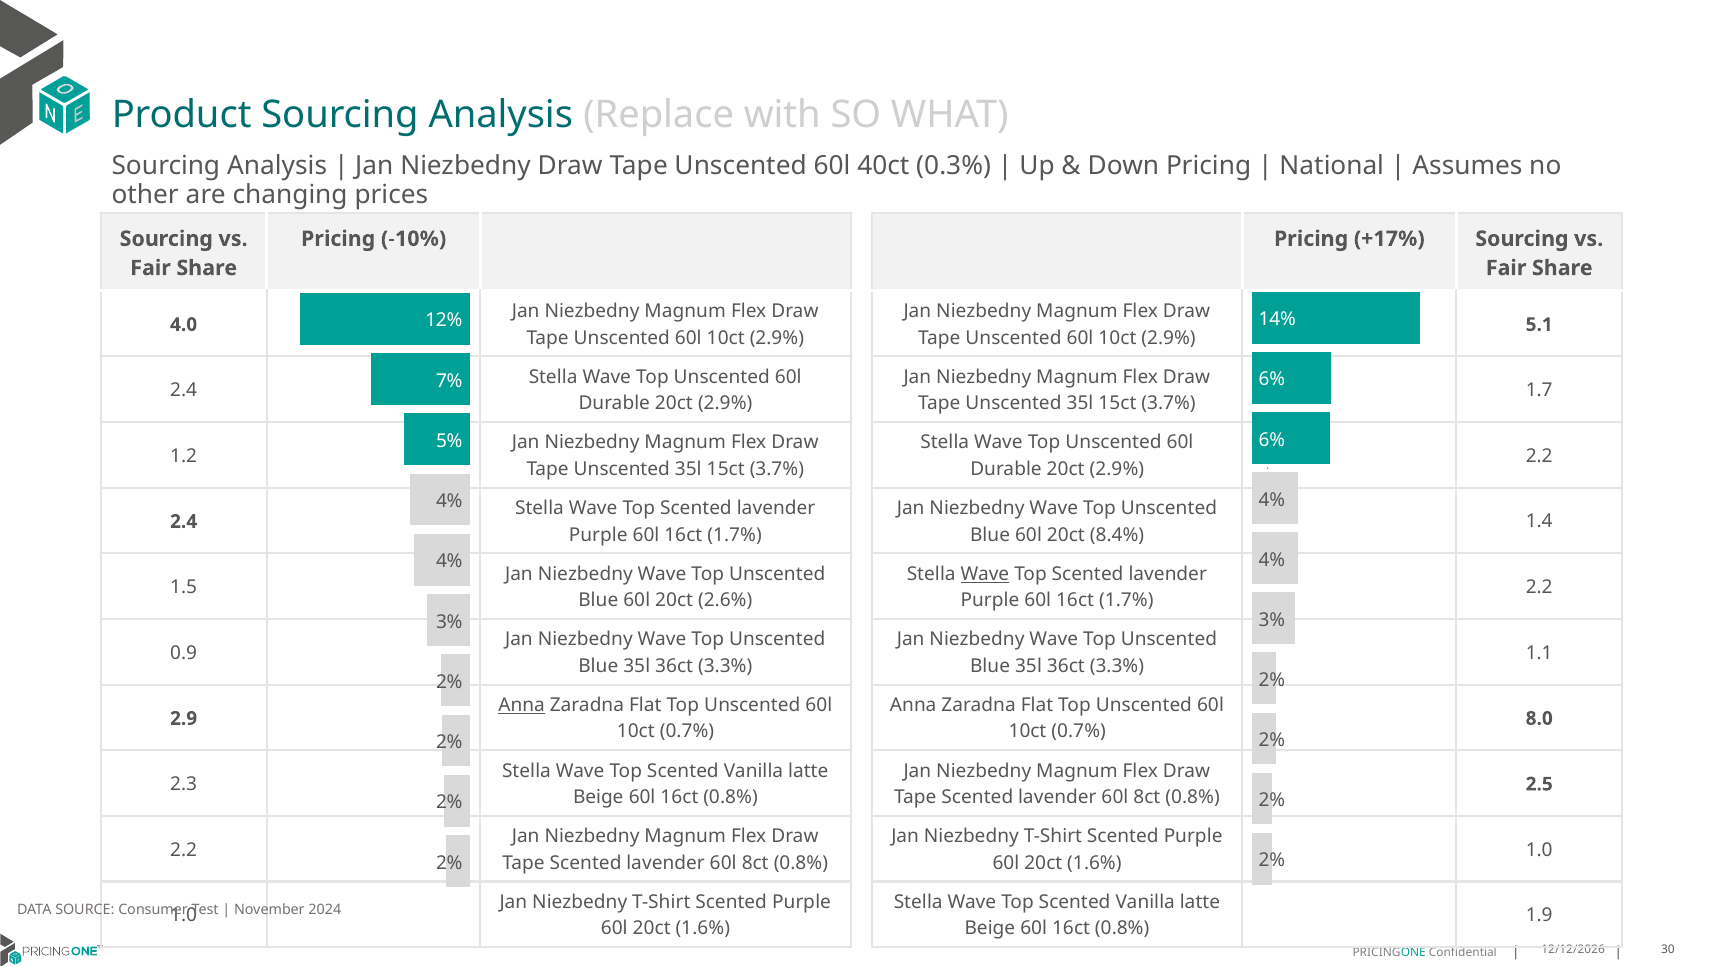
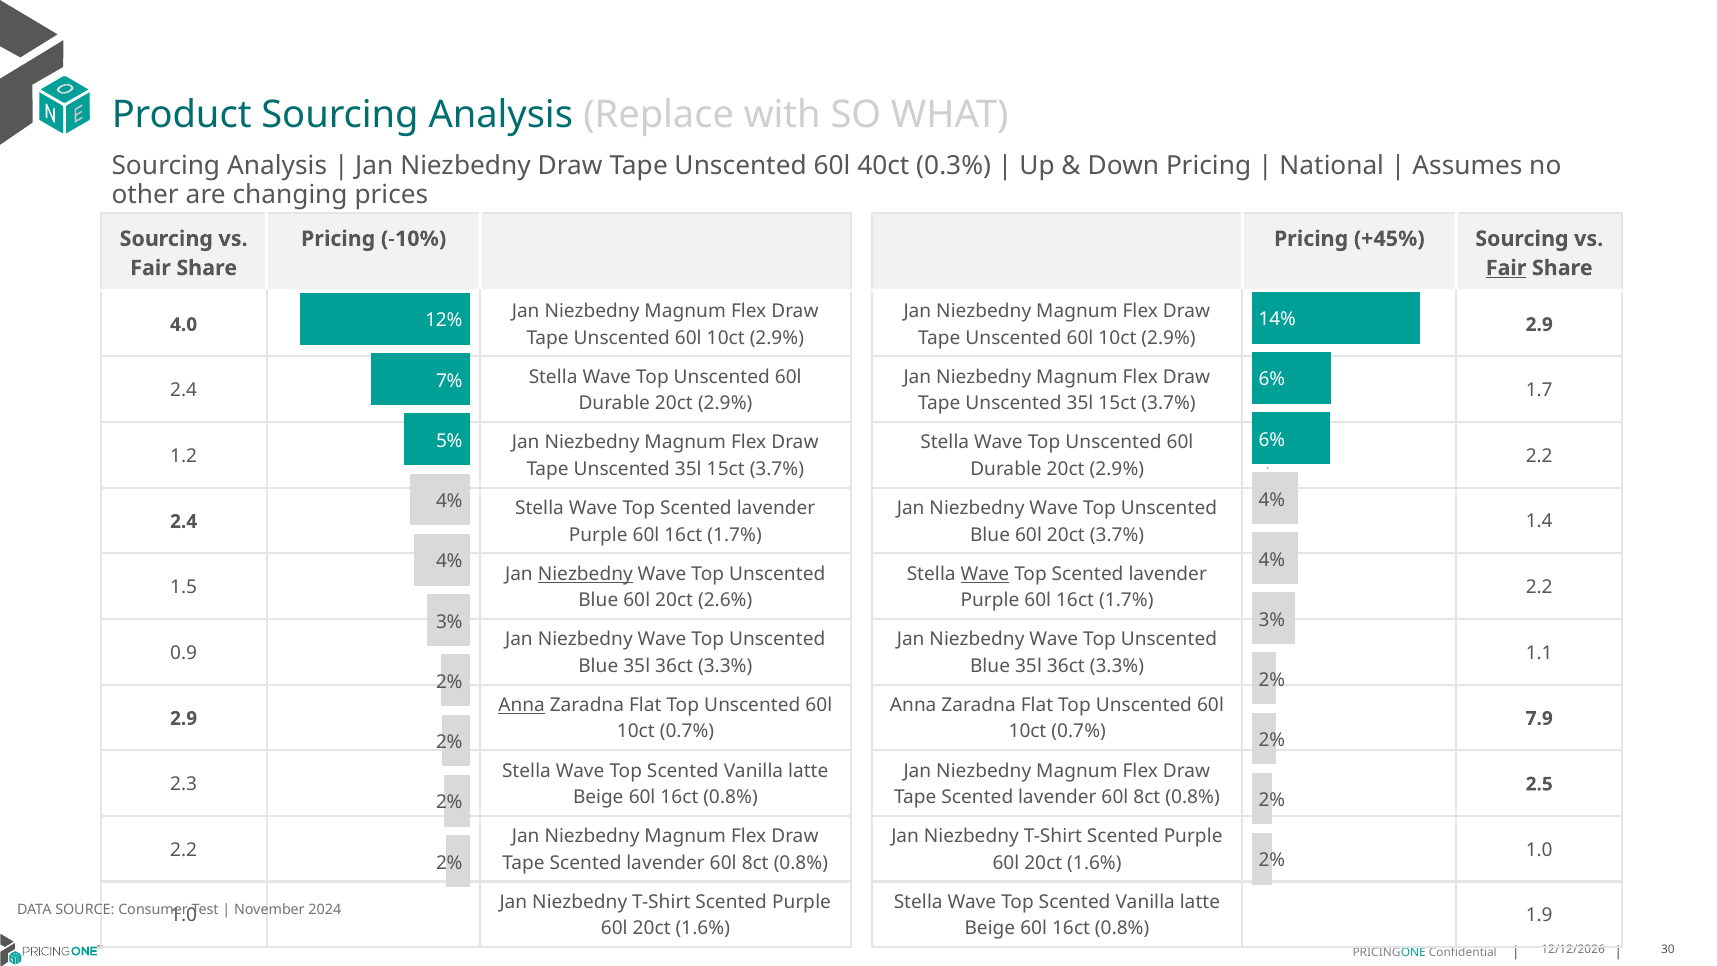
+17%: +17% -> +45% (1389, 239)
Fair underline: none -> present (1506, 268)
5.1: 5.1 -> 2.9 (1539, 325)
20ct 8.4%: 8.4% -> 3.7% (1117, 535)
Niezbedny underline: none -> present (585, 574)
8.0: 8.0 -> 7.9 (1539, 718)
